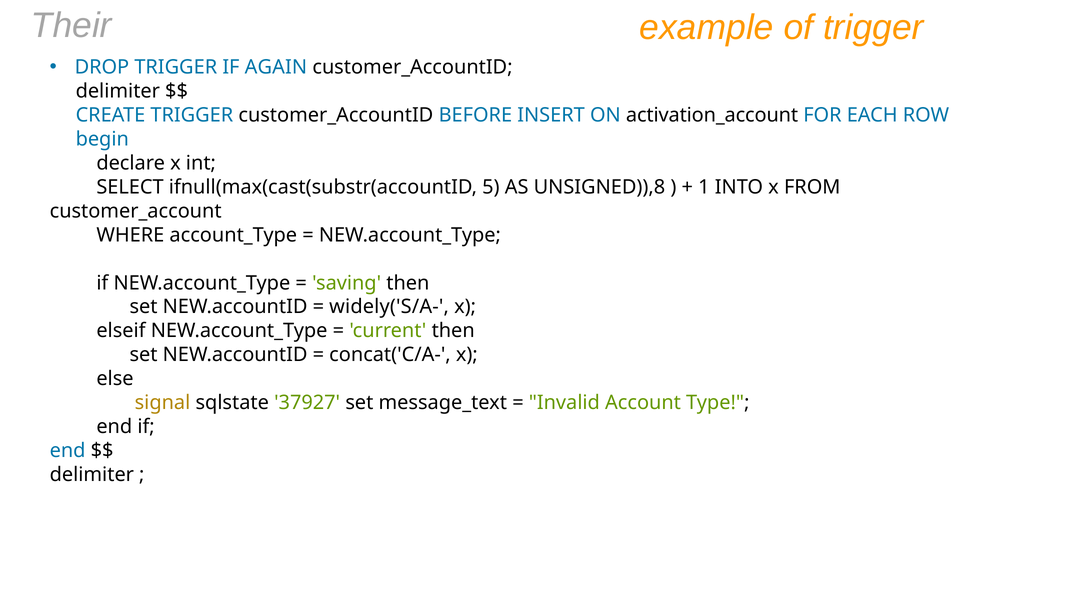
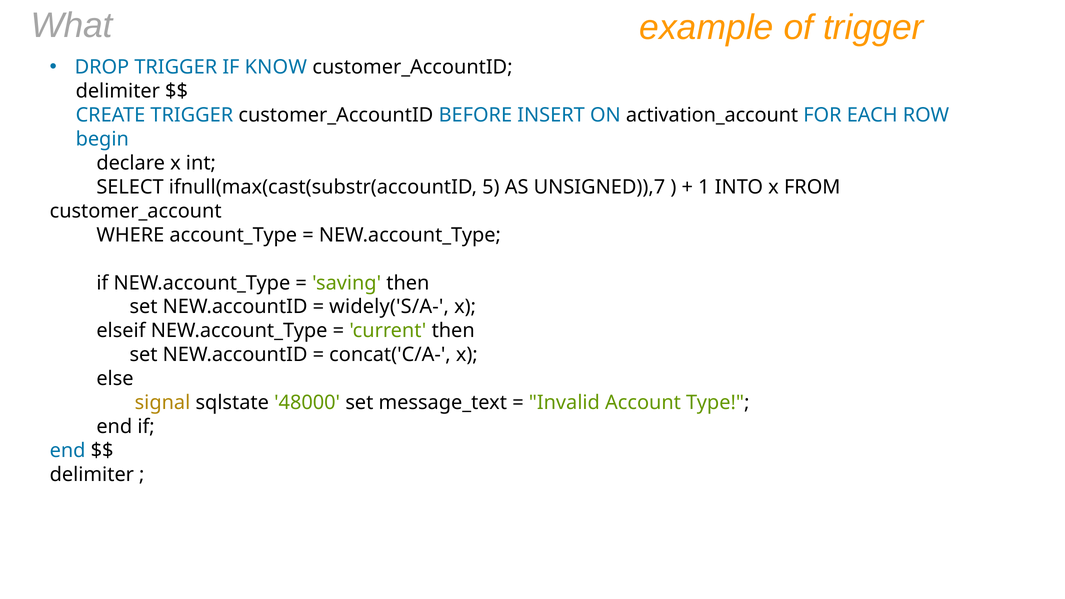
Their: Their -> What (72, 25)
AGAIN: AGAIN -> KNOW (276, 67)
UNSIGNED)),8: UNSIGNED)),8 -> UNSIGNED)),7 (599, 187)
37927: 37927 -> 48000 (307, 403)
